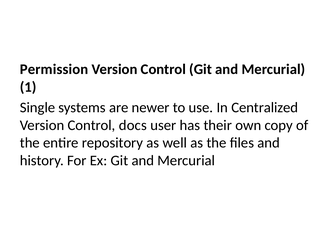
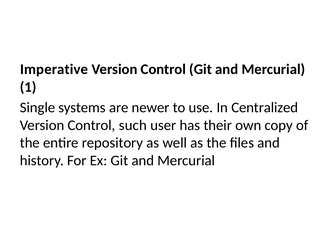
Permission: Permission -> Imperative (54, 69)
docs: docs -> such (133, 125)
